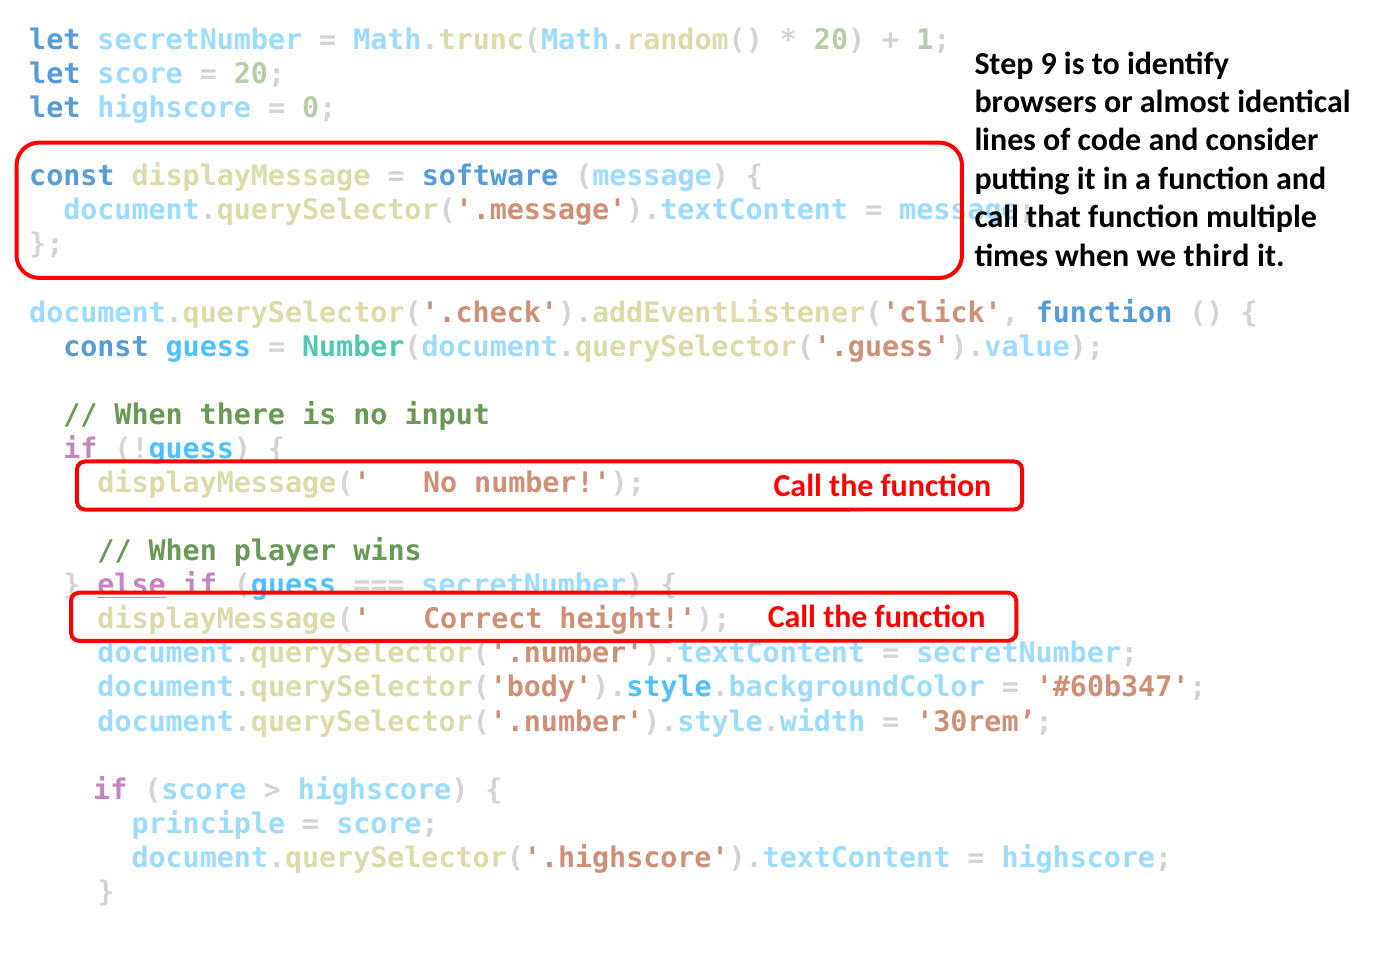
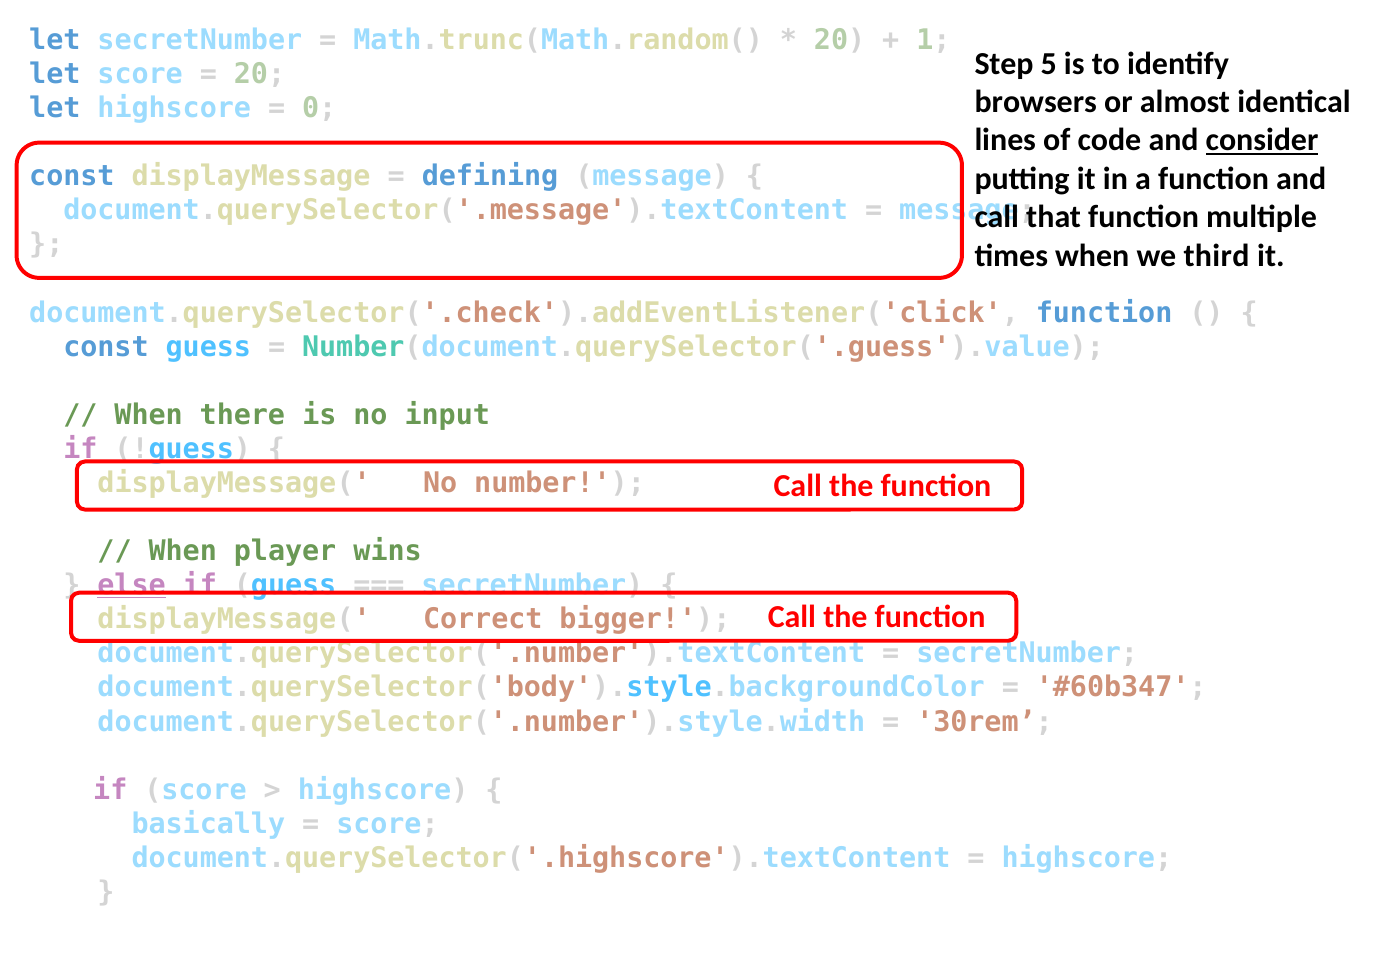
9: 9 -> 5 (1049, 64)
consider underline: none -> present (1262, 141)
software: software -> defining (490, 176)
height: height -> bigger (628, 620)
principle: principle -> basically (208, 824)
